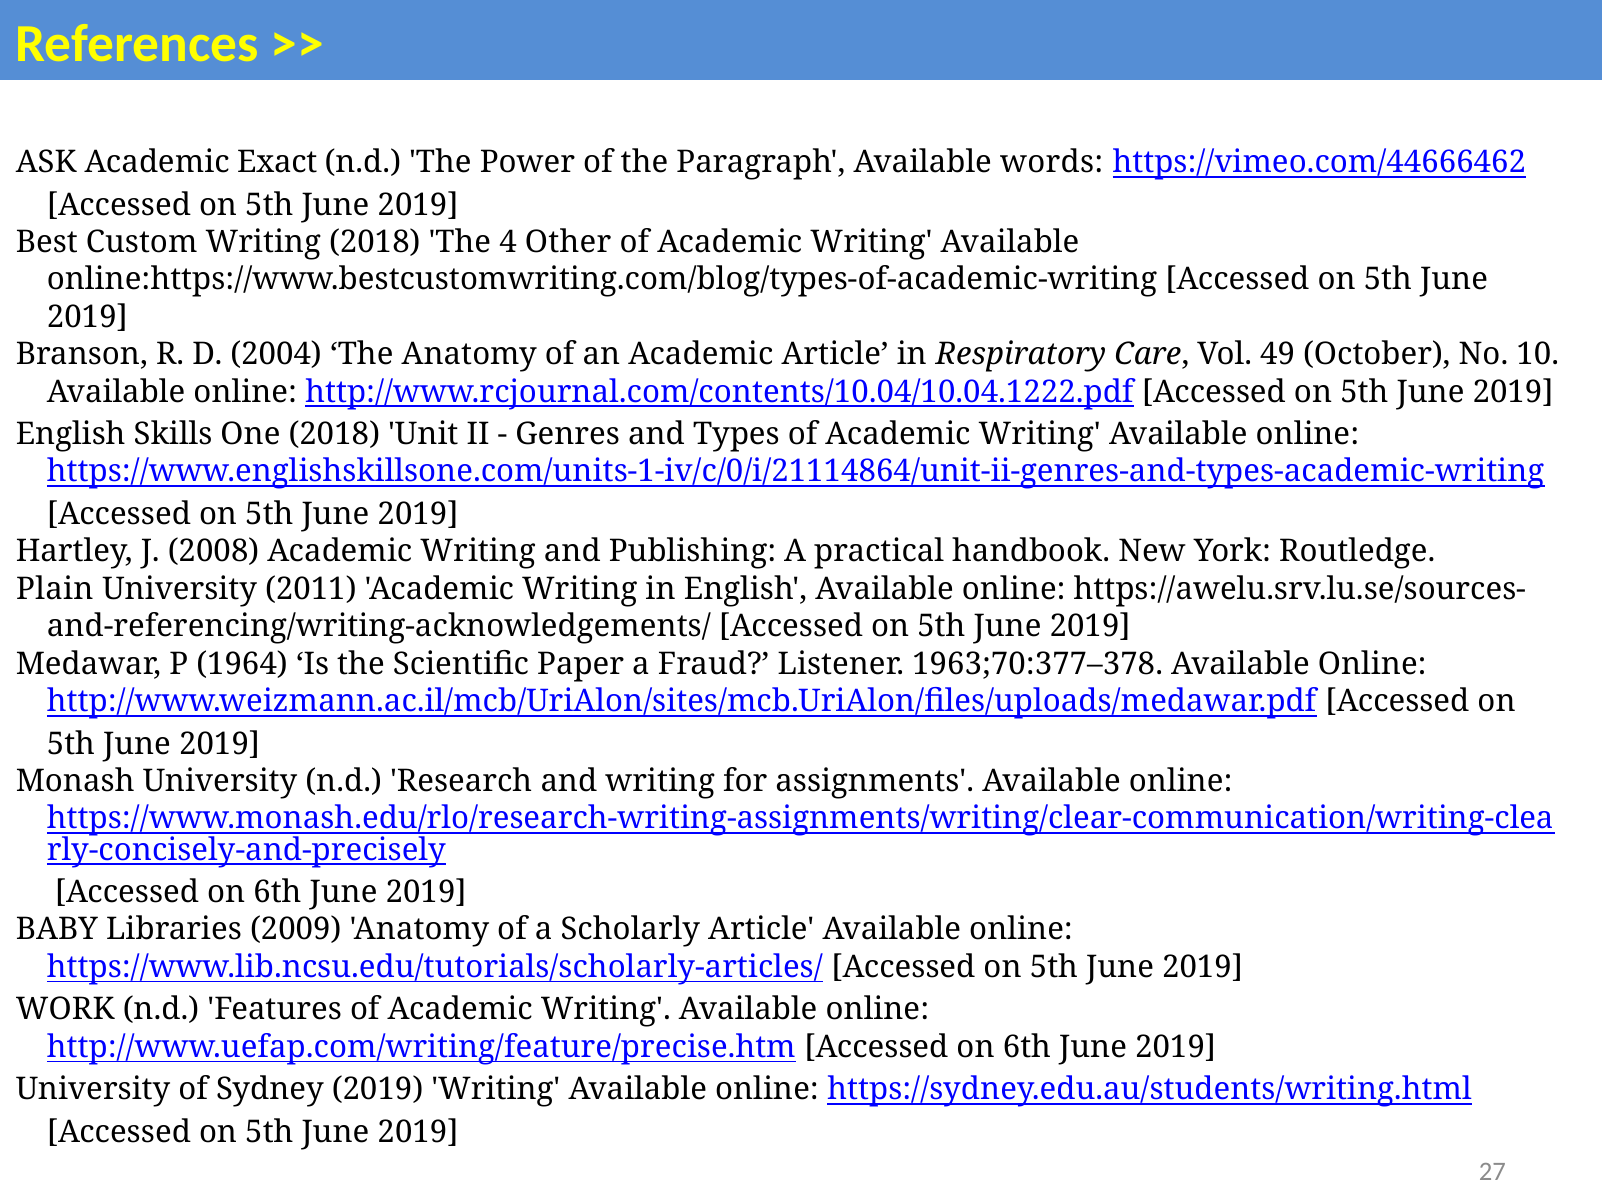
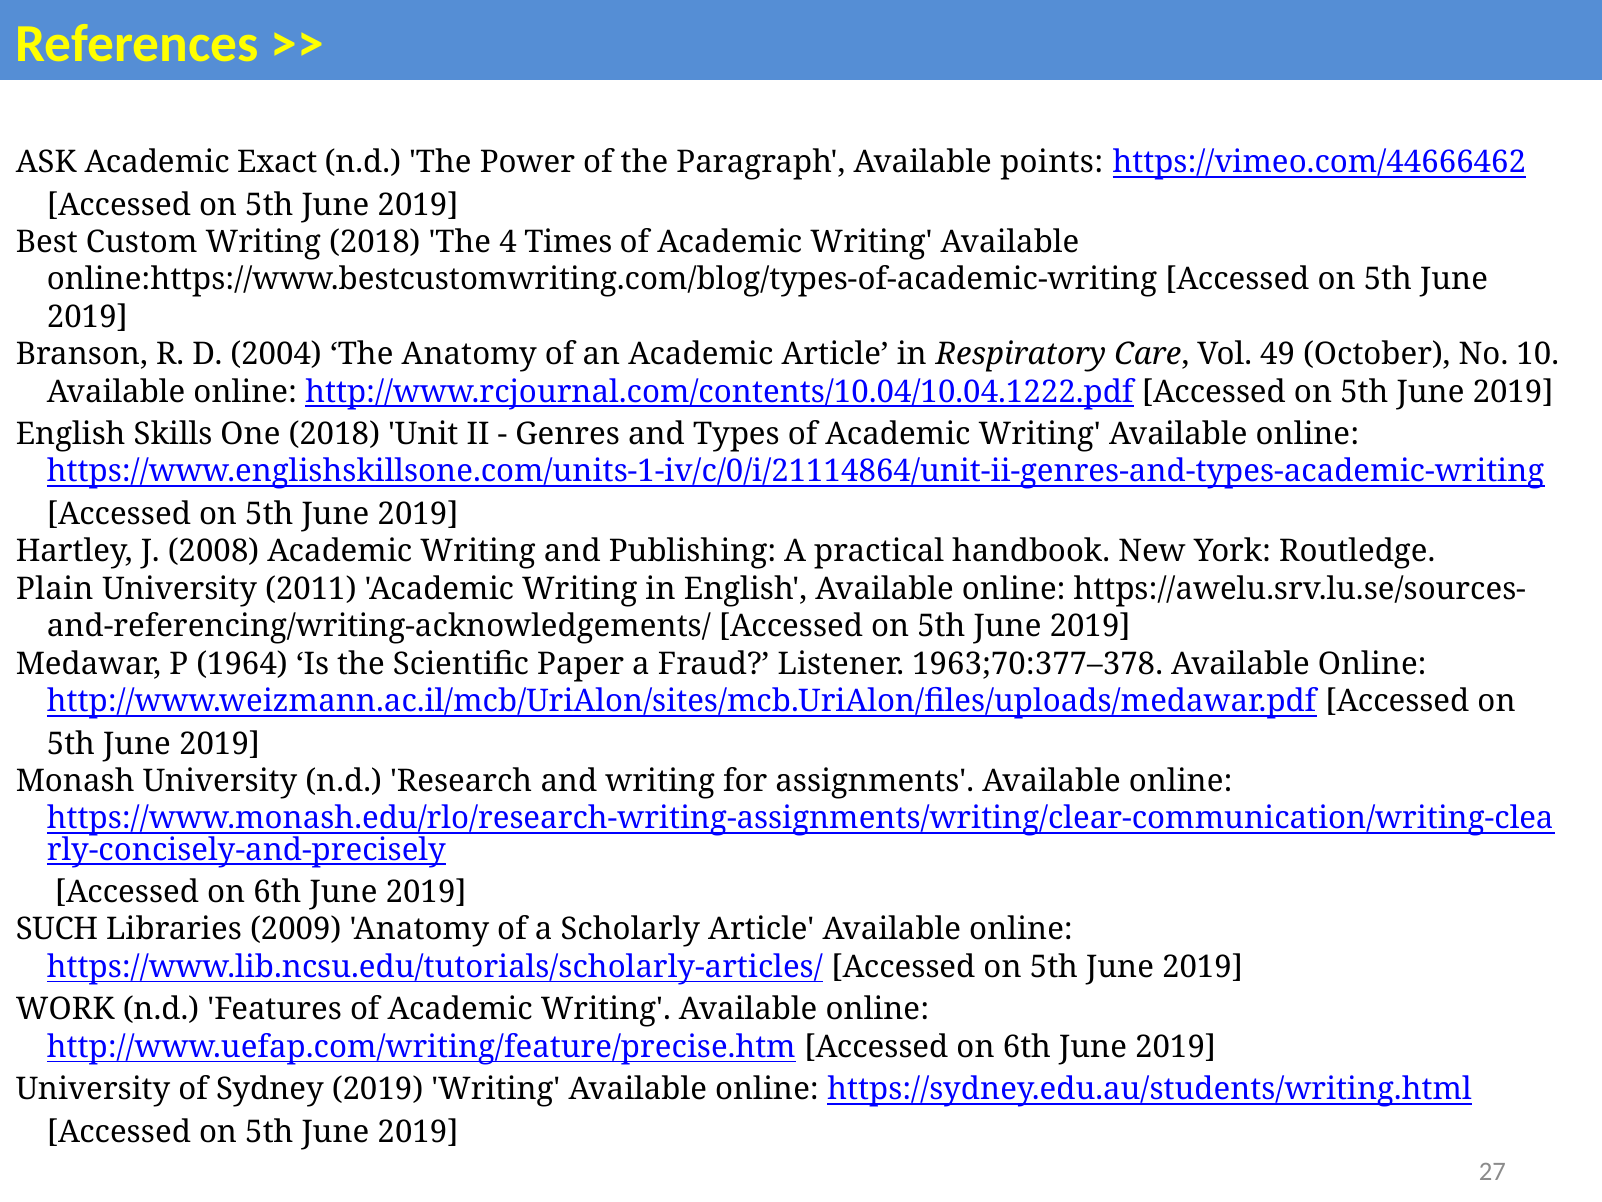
words: words -> points (1052, 162)
Other: Other -> Times (568, 242)
BABY: BABY -> SUCH (57, 929)
